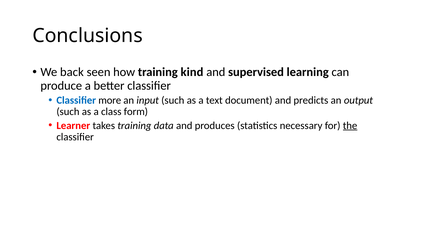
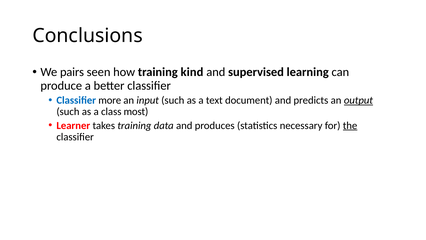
back: back -> pairs (72, 72)
output underline: none -> present (358, 100)
form: form -> most (136, 112)
